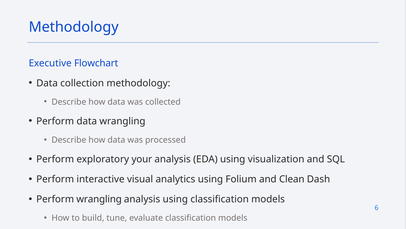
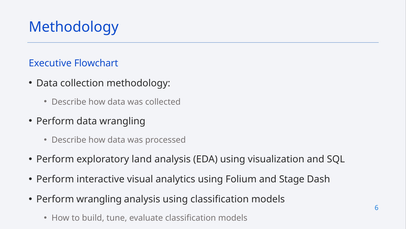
your: your -> land (142, 159)
Clean: Clean -> Stage (292, 179)
